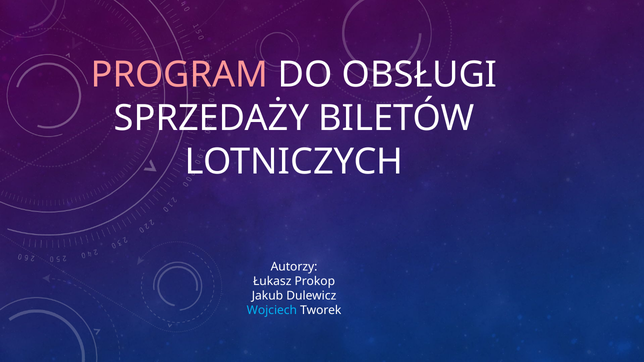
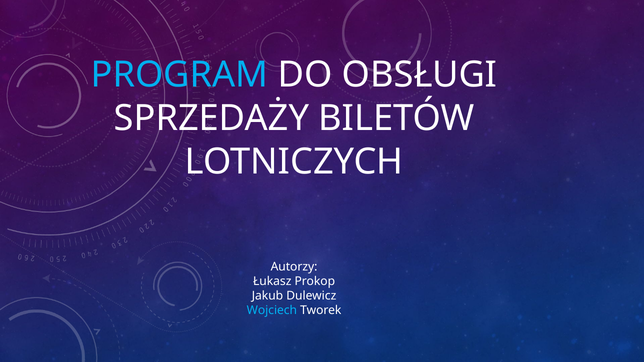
PROGRAM colour: pink -> light blue (180, 75)
